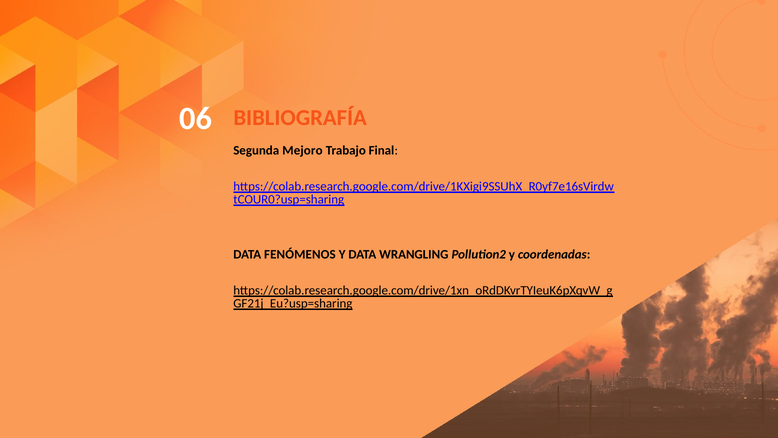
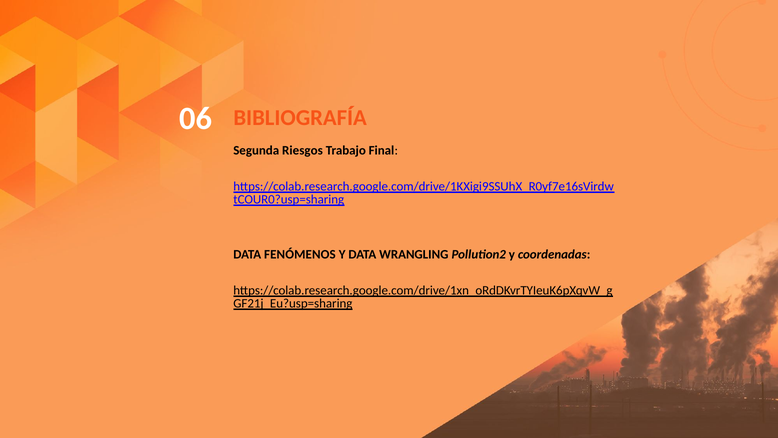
Mejoro: Mejoro -> Riesgos (302, 150)
